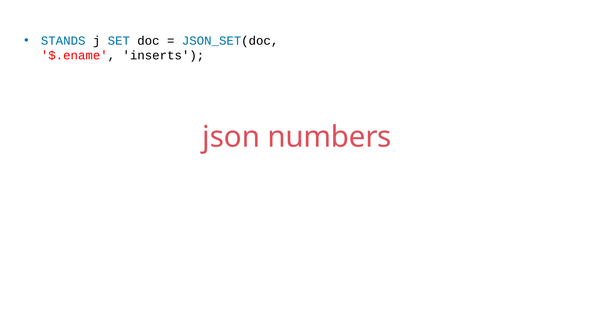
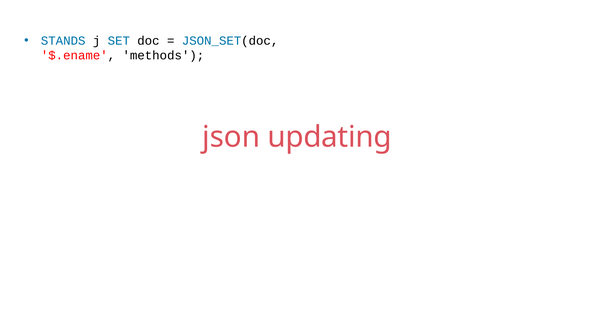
inserts: inserts -> methods (163, 55)
numbers: numbers -> updating (329, 137)
